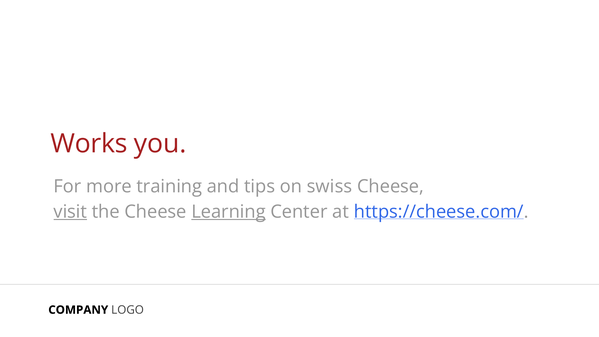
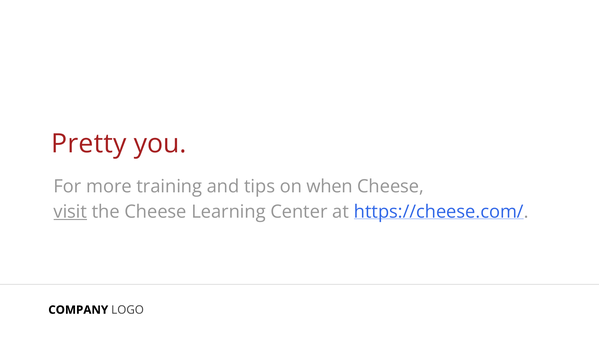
Works: Works -> Pretty (89, 144)
swiss: swiss -> when (330, 186)
Learning underline: present -> none (229, 212)
